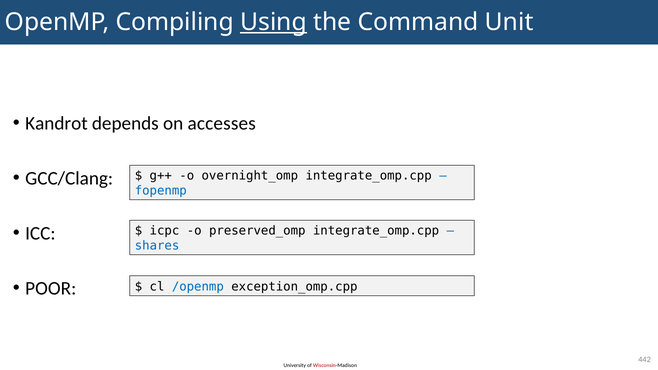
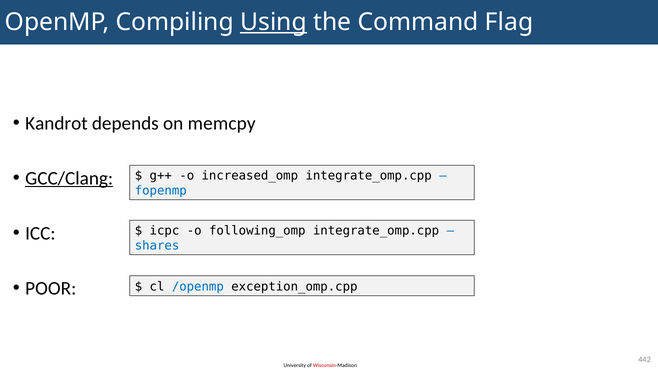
Unit: Unit -> Flag (509, 22)
accesses: accesses -> memcpy (222, 123)
GCC/Clang underline: none -> present (69, 178)
overnight_omp: overnight_omp -> increased_omp (250, 176)
preserved_omp: preserved_omp -> following_omp (257, 231)
